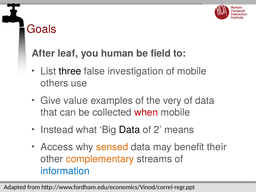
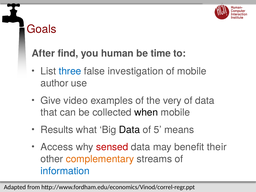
leaf: leaf -> find (68, 53)
field: field -> time (161, 53)
three colour: black -> blue (70, 71)
others: others -> author (54, 83)
value: value -> video (76, 101)
when colour: red -> black (146, 112)
Instead: Instead -> Results (57, 130)
2: 2 -> 5 (158, 130)
sensed colour: orange -> red (112, 147)
